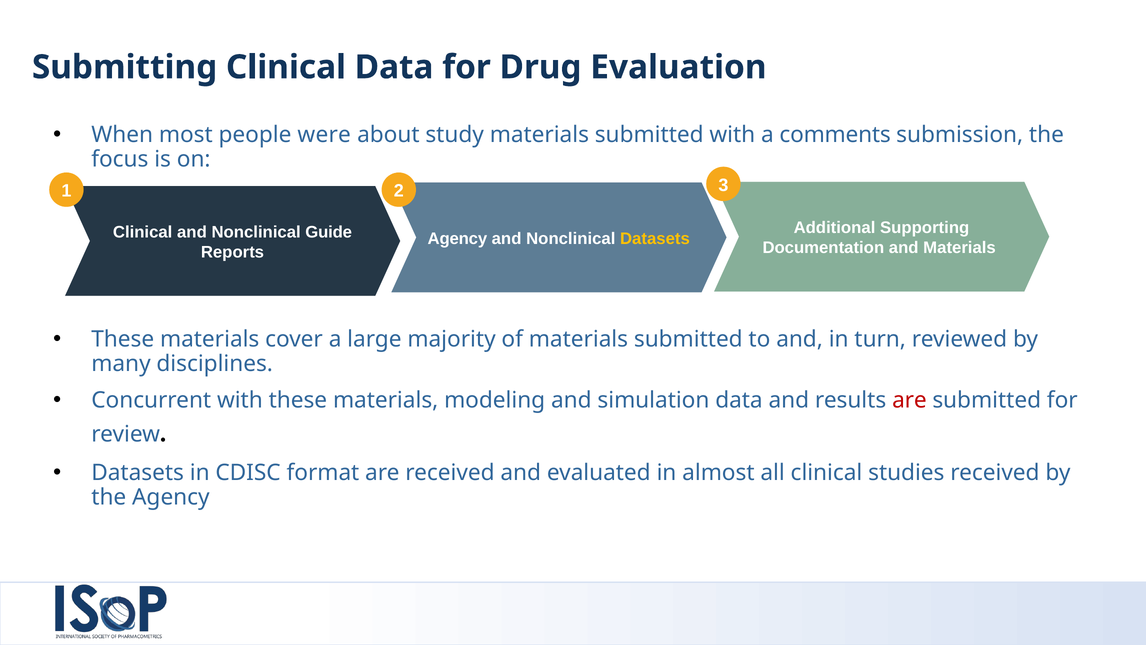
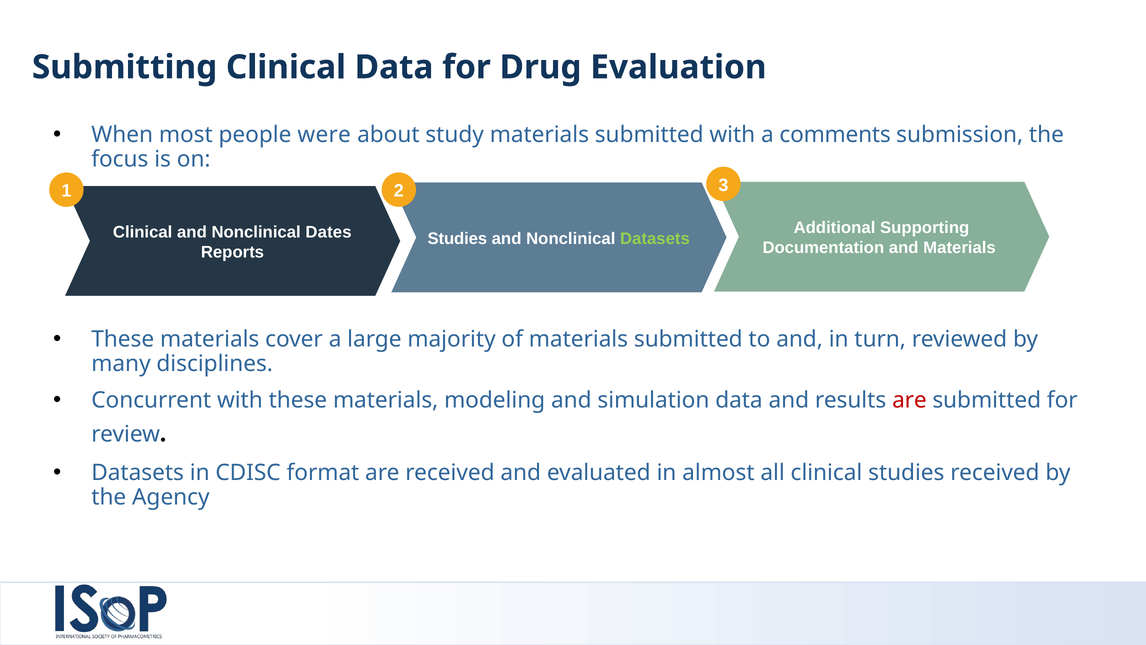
Guide: Guide -> Dates (329, 232)
Agency: Agency -> Studies (457, 238)
Datasets colour: yellow -> light green (655, 238)
